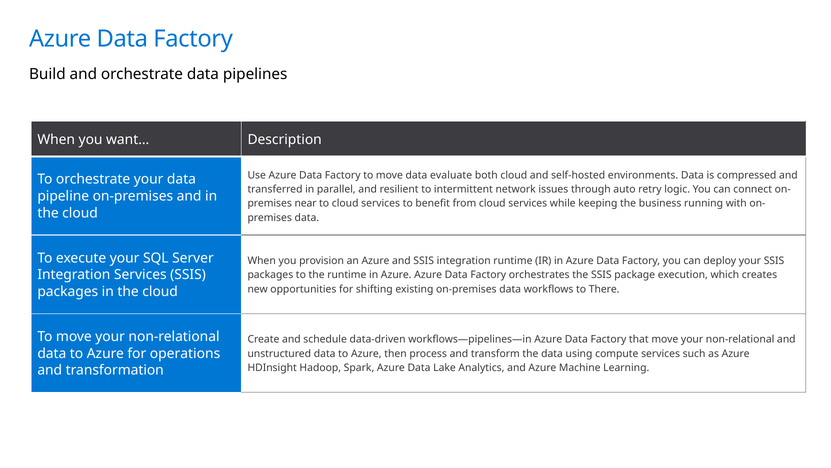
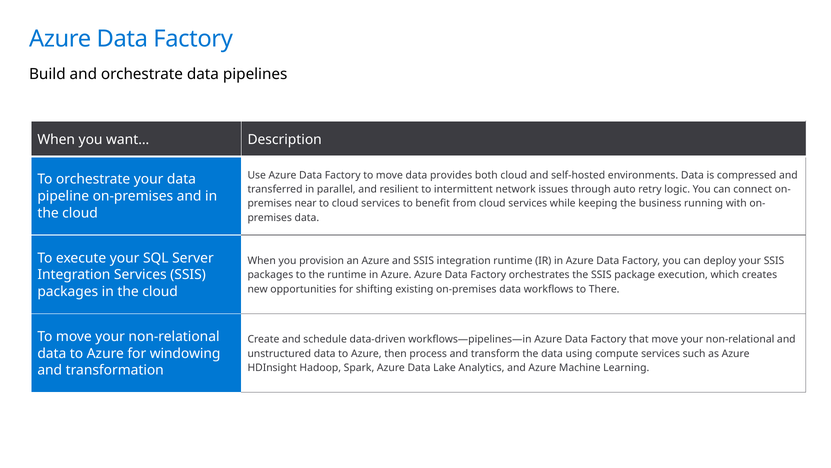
evaluate: evaluate -> provides (451, 175)
operations: operations -> windowing (185, 353)
